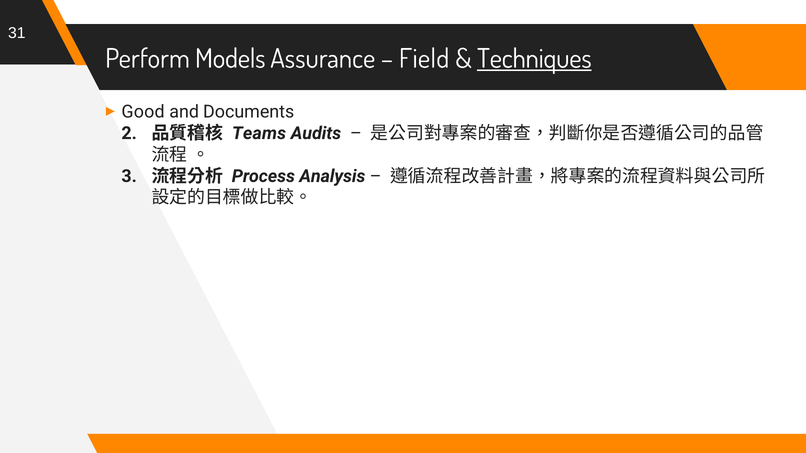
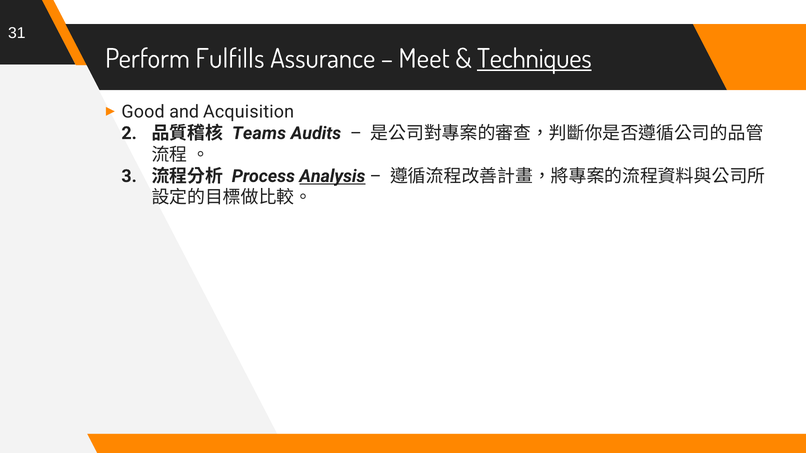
Models: Models -> Fulfills (230, 59)
Field: Field -> Meet (424, 59)
Documents: Documents -> Acquisition (249, 112)
Analysis underline: none -> present (332, 176)
